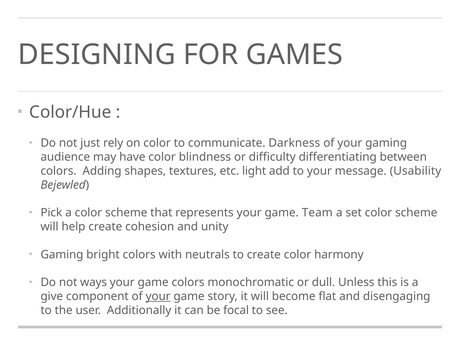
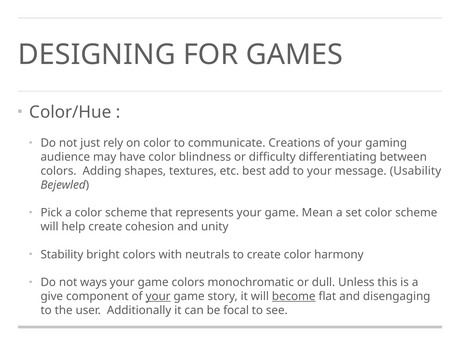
Darkness: Darkness -> Creations (294, 143)
light: light -> best (254, 171)
Team: Team -> Mean (317, 213)
Gaming: Gaming -> Stability (62, 255)
become underline: none -> present (294, 296)
